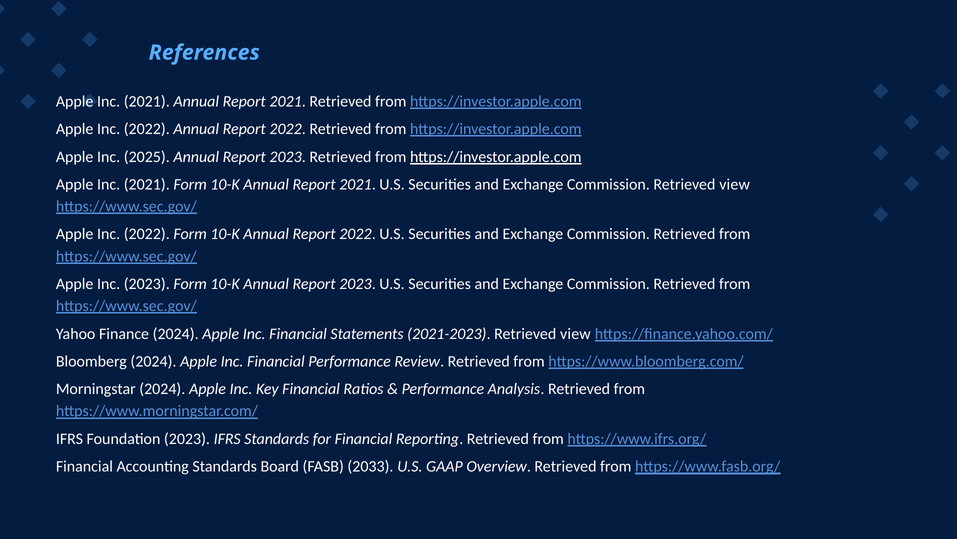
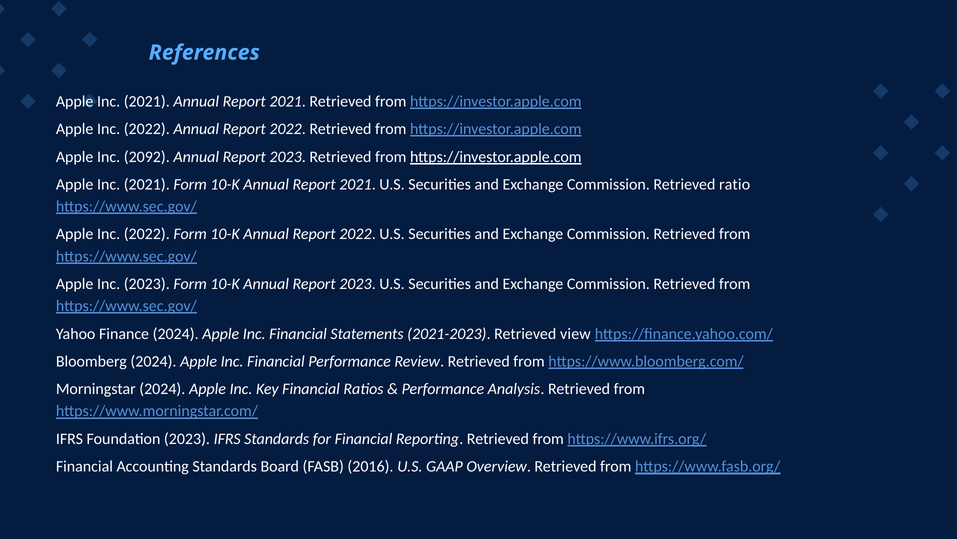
2025: 2025 -> 2092 (147, 157)
Commission Retrieved view: view -> ratio (735, 184)
2033: 2033 -> 2016 (370, 466)
